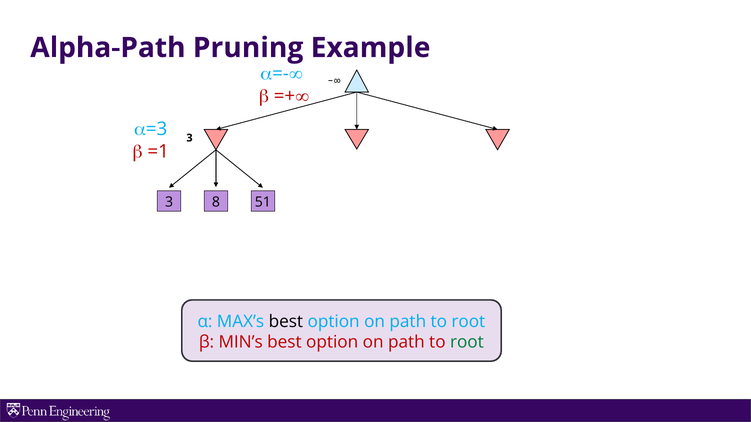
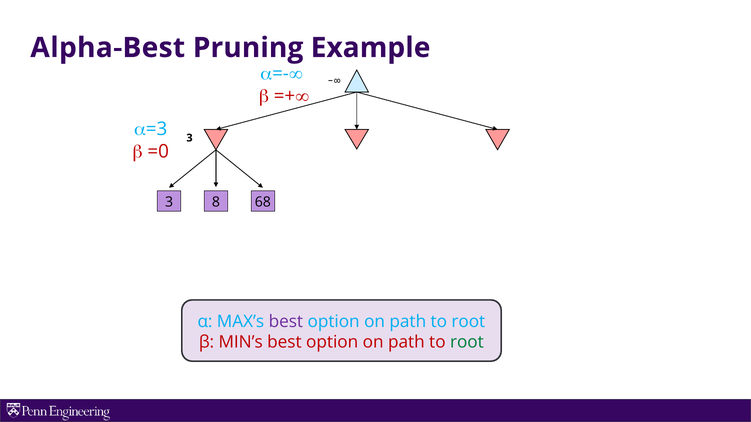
Alpha-Path: Alpha-Path -> Alpha-Best (108, 48)
=1: =1 -> =0 (158, 152)
51: 51 -> 68 (263, 202)
best colour: black -> purple (286, 322)
